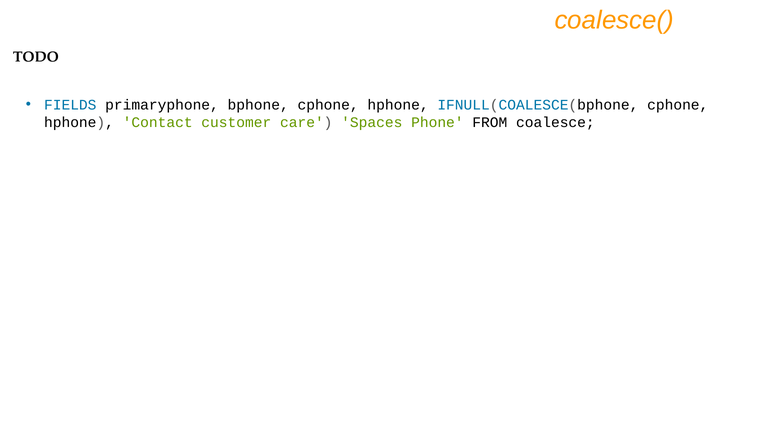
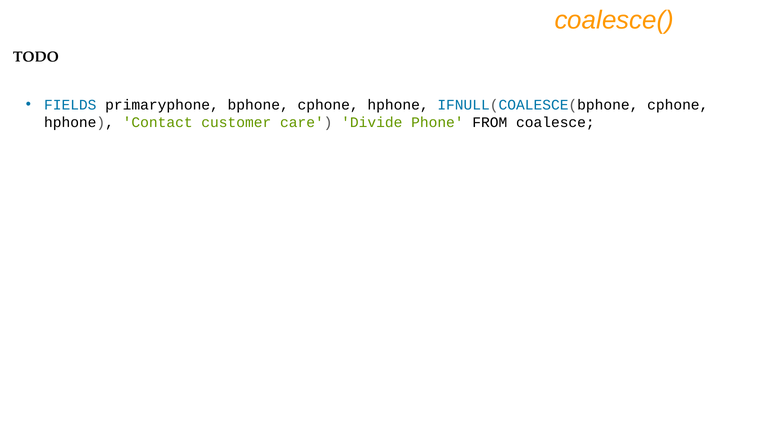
Spaces: Spaces -> Divide (372, 122)
